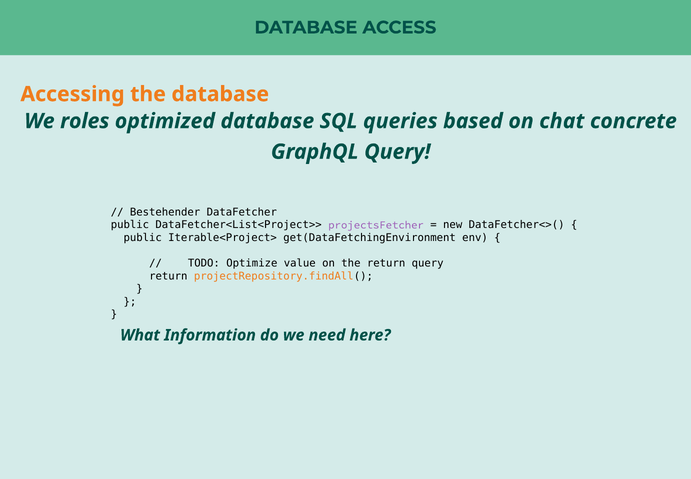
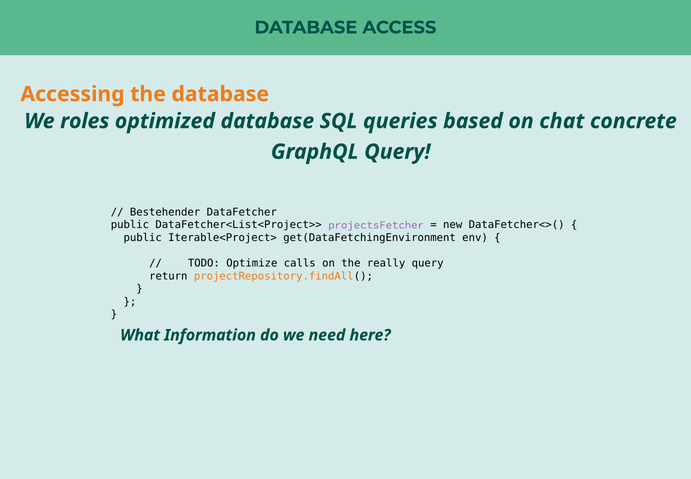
value: value -> calls (300, 263)
the return: return -> really (386, 263)
